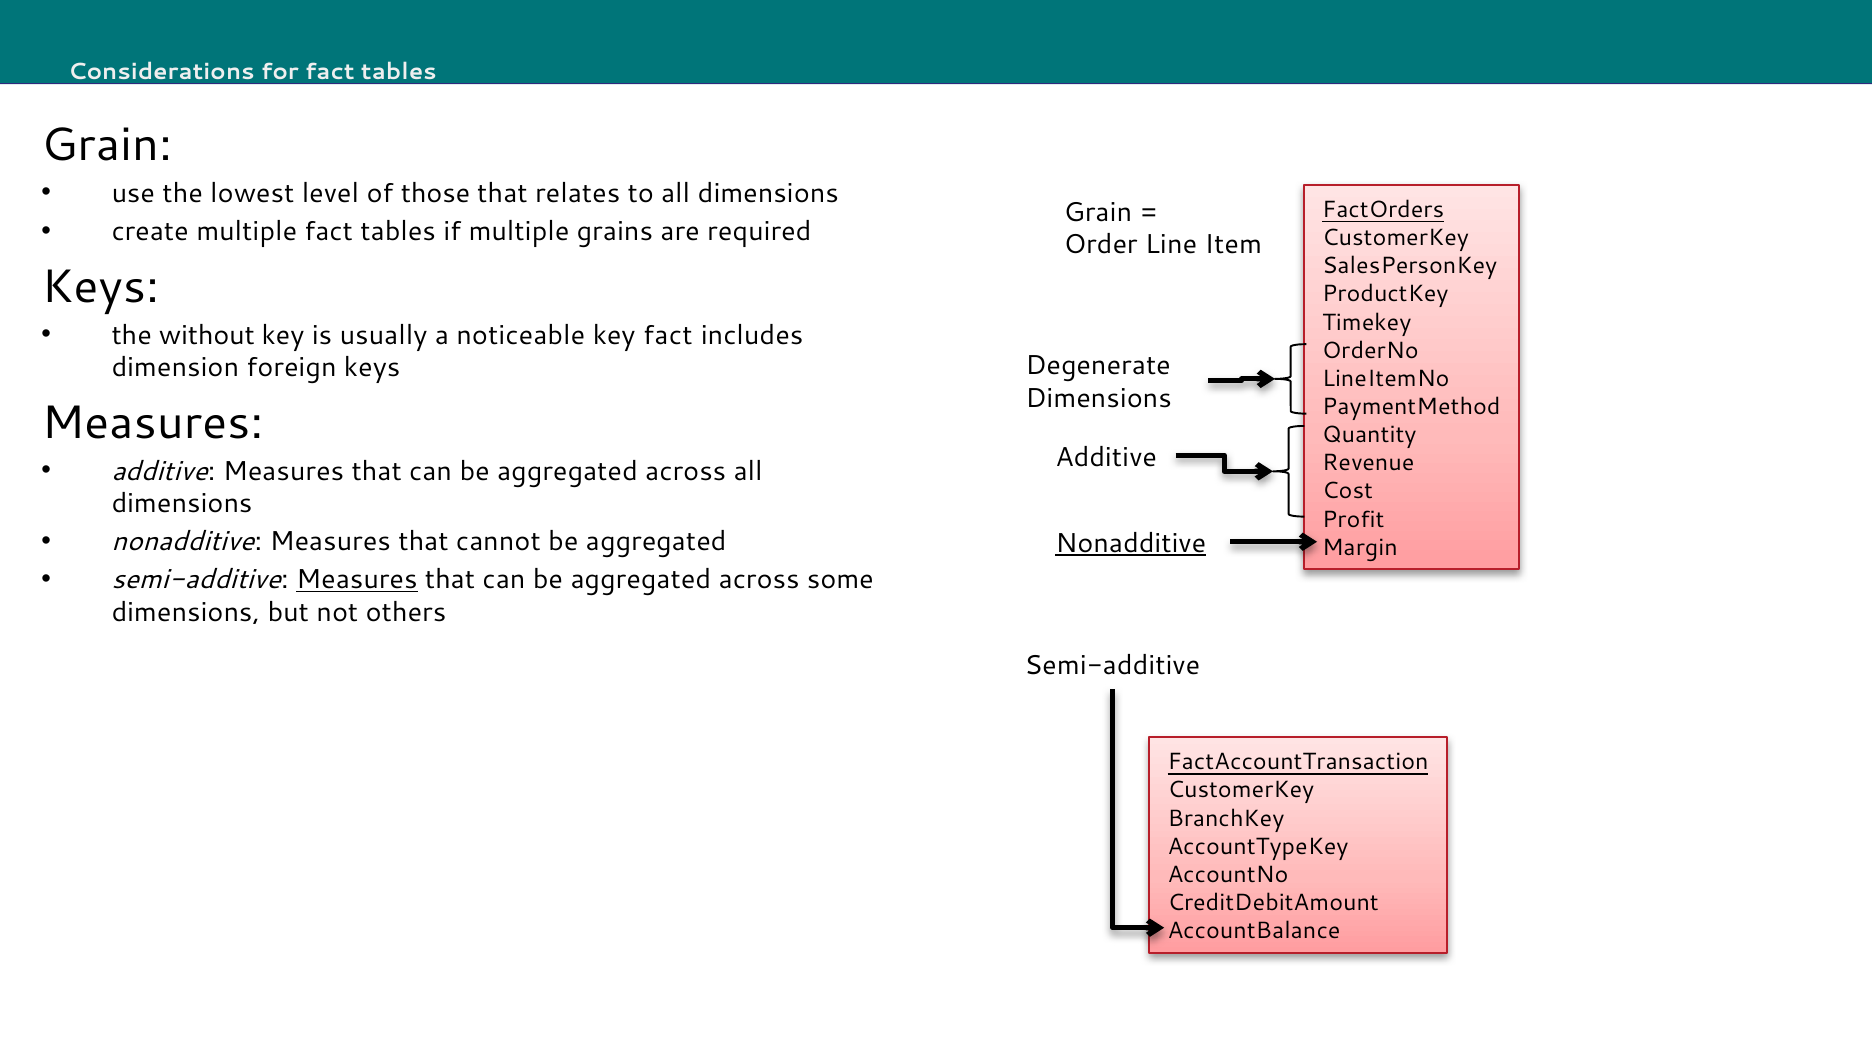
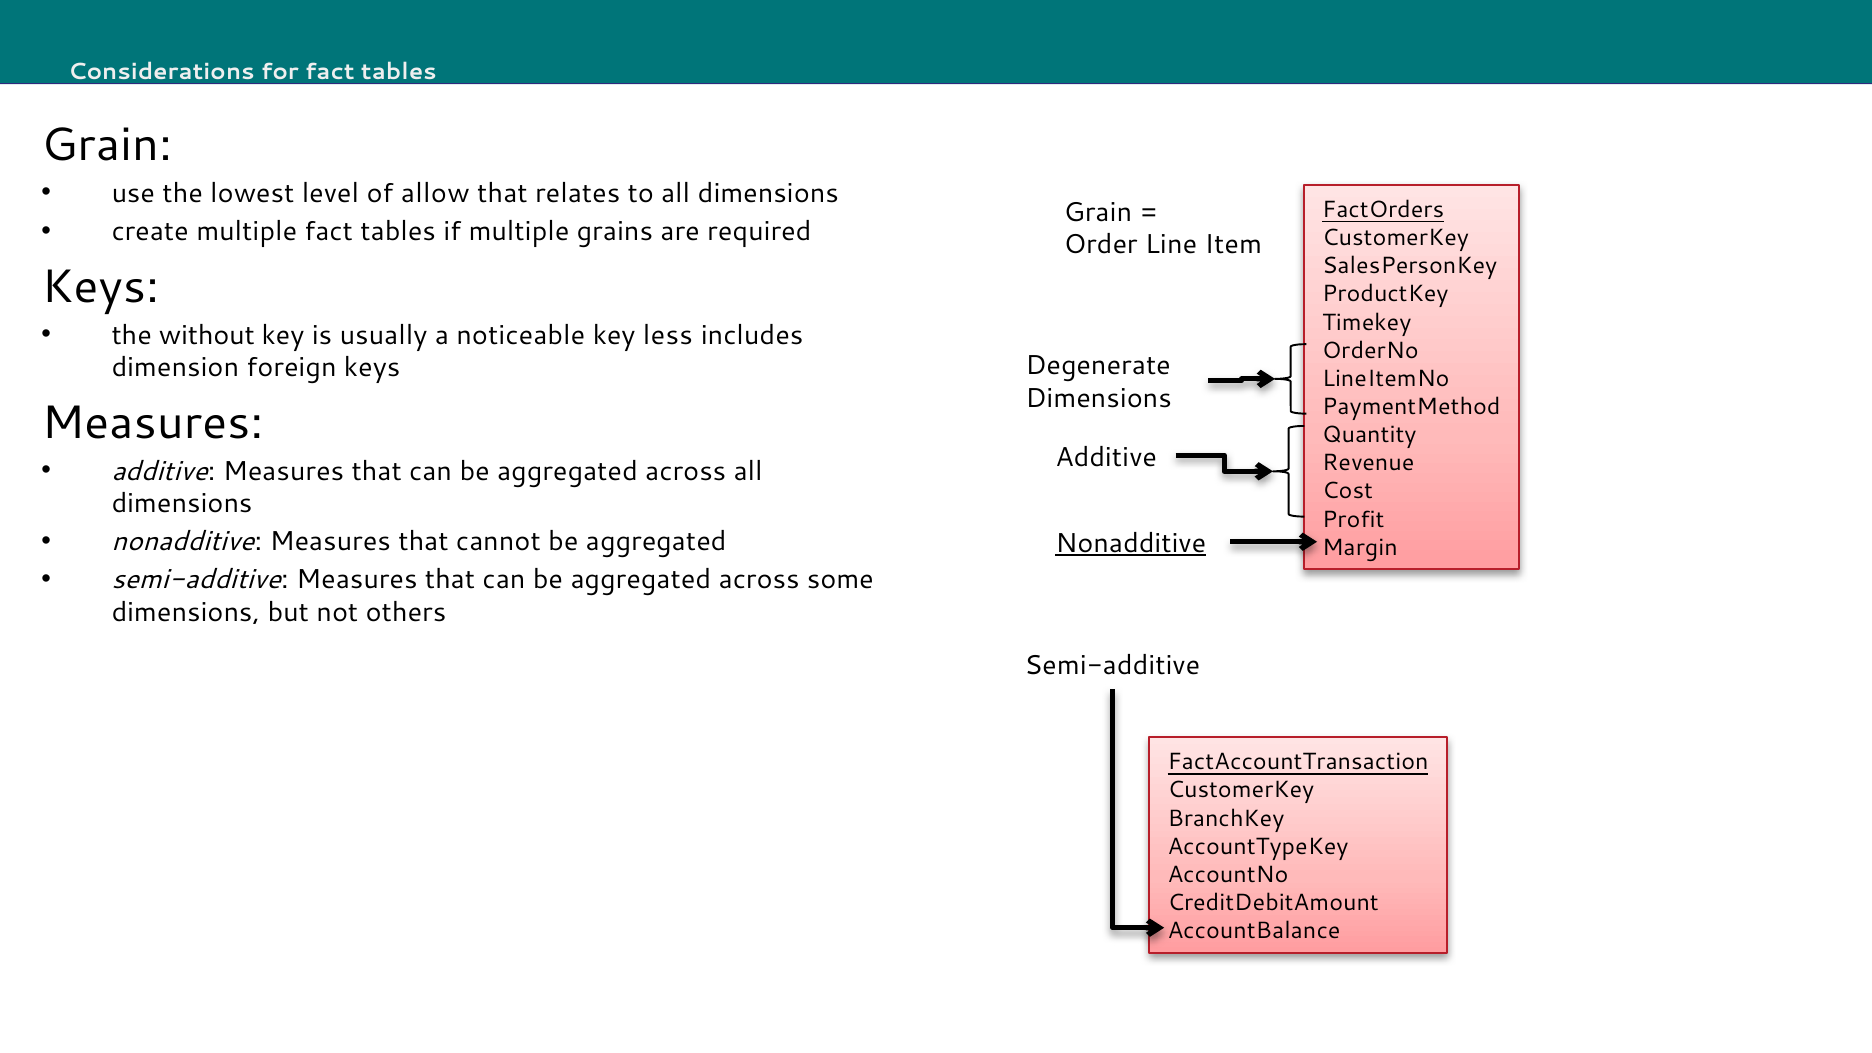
those: those -> allow (435, 193)
key fact: fact -> less (668, 335)
Measures underline: present -> none (357, 580)
